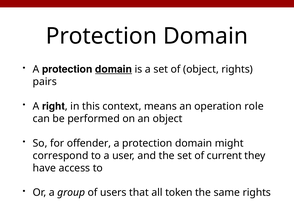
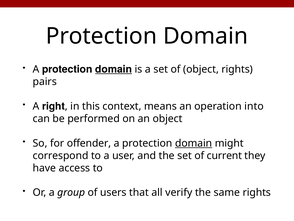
role: role -> into (254, 106)
domain underline: none -> present (194, 143)
token: token -> verify (179, 192)
